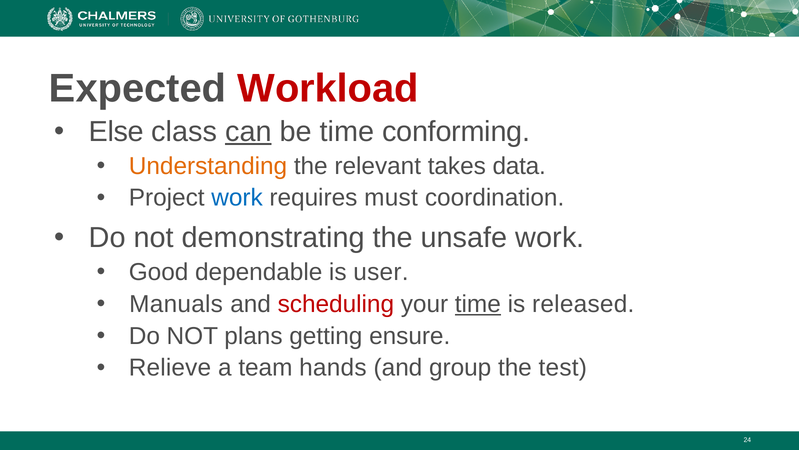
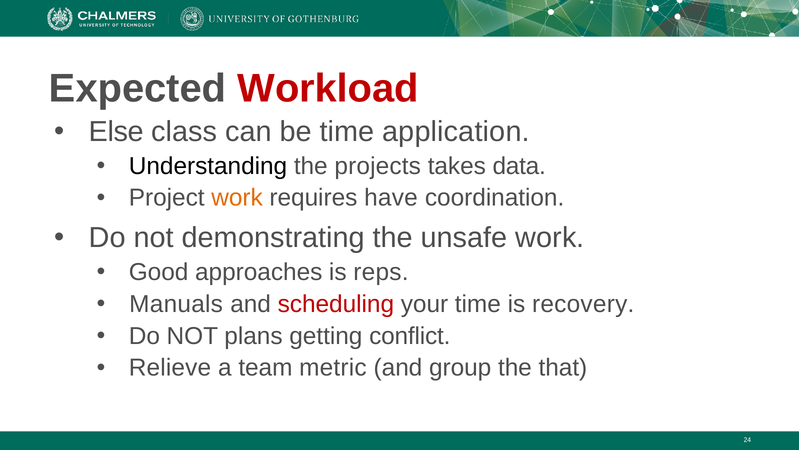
can underline: present -> none (248, 131)
conforming: conforming -> application (456, 131)
Understanding colour: orange -> black (208, 166)
relevant: relevant -> projects (378, 166)
work colour: blue -> orange (237, 198)
must: must -> have (391, 198)
dependable: dependable -> approaches (259, 272)
user: user -> reps (381, 272)
time underline: present -> none (478, 304)
released: released -> recovery (583, 304)
ensure: ensure -> conflict (410, 336)
hands: hands -> metric (333, 367)
test: test -> that (563, 367)
